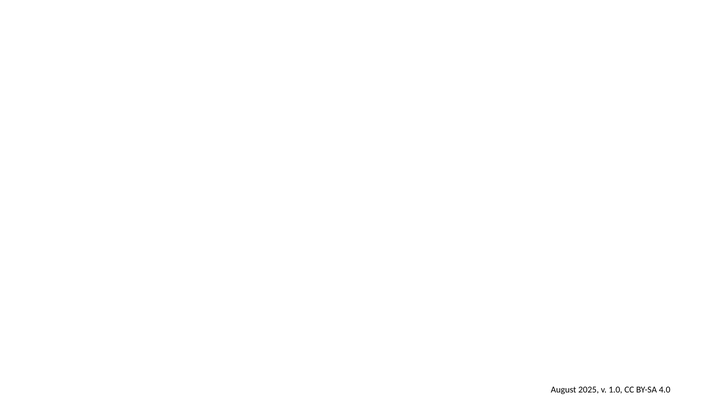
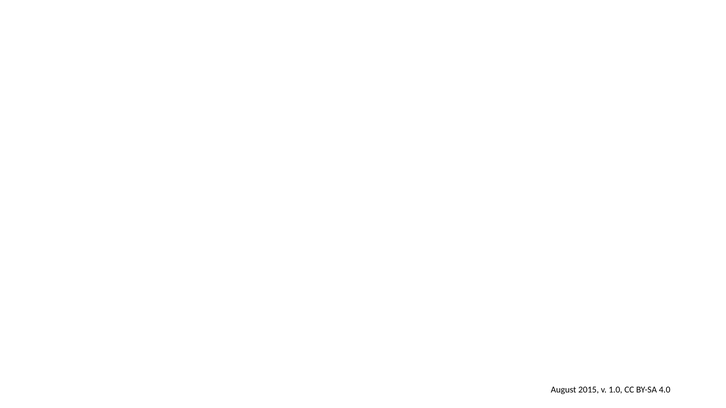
2025: 2025 -> 2015 (589, 390)
